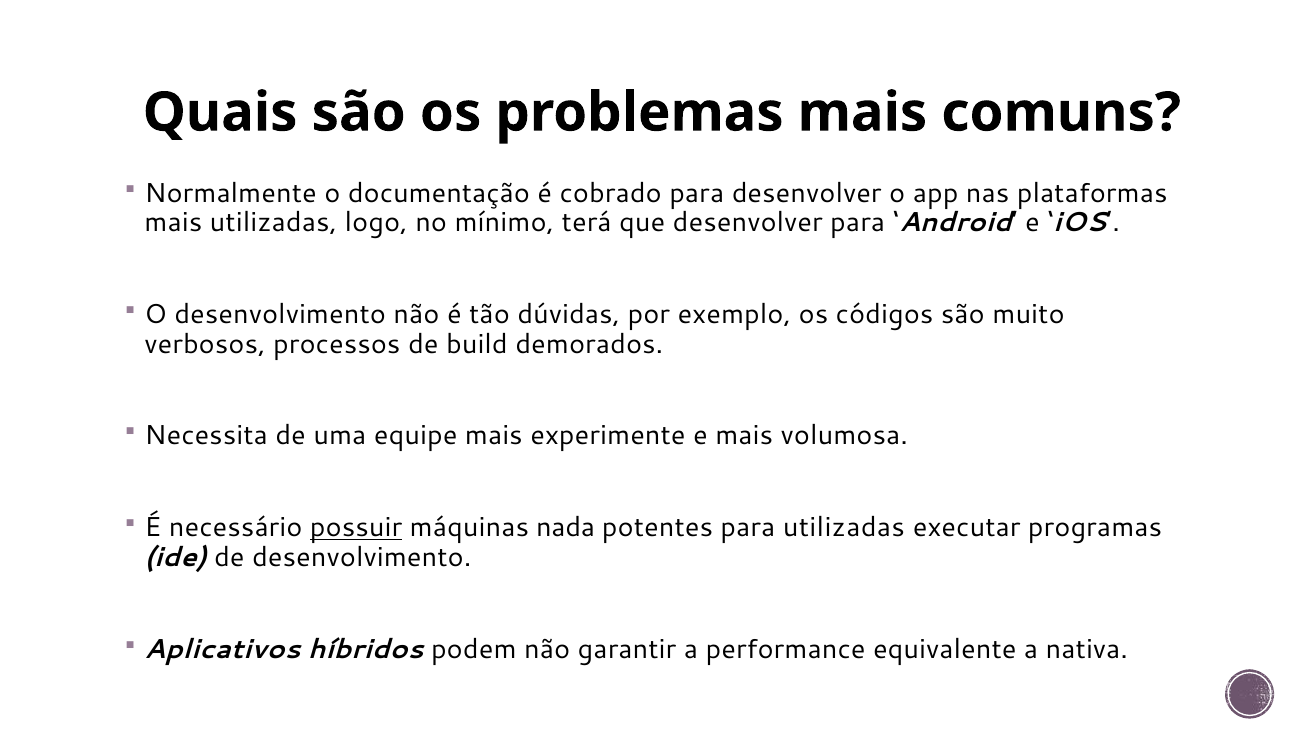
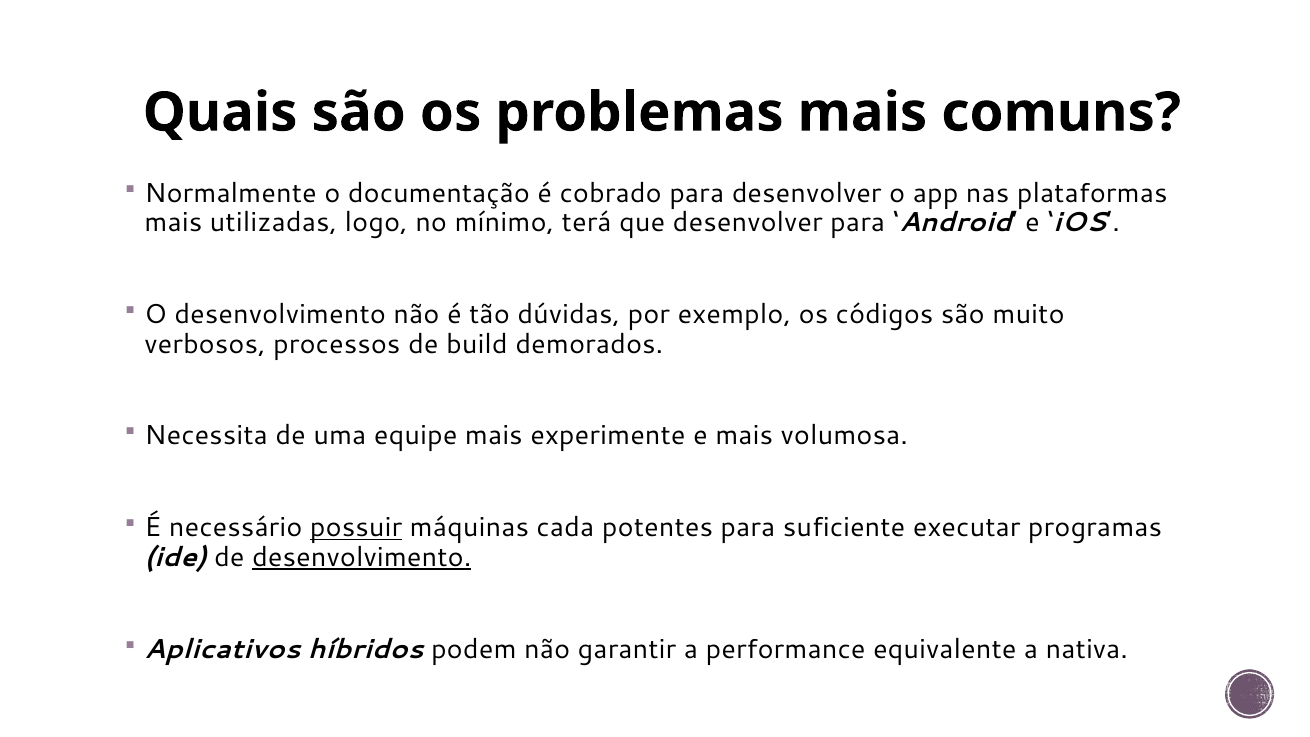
nada: nada -> cada (565, 528)
para utilizadas: utilizadas -> suficiente (844, 528)
desenvolvimento underline: none -> present (362, 557)
